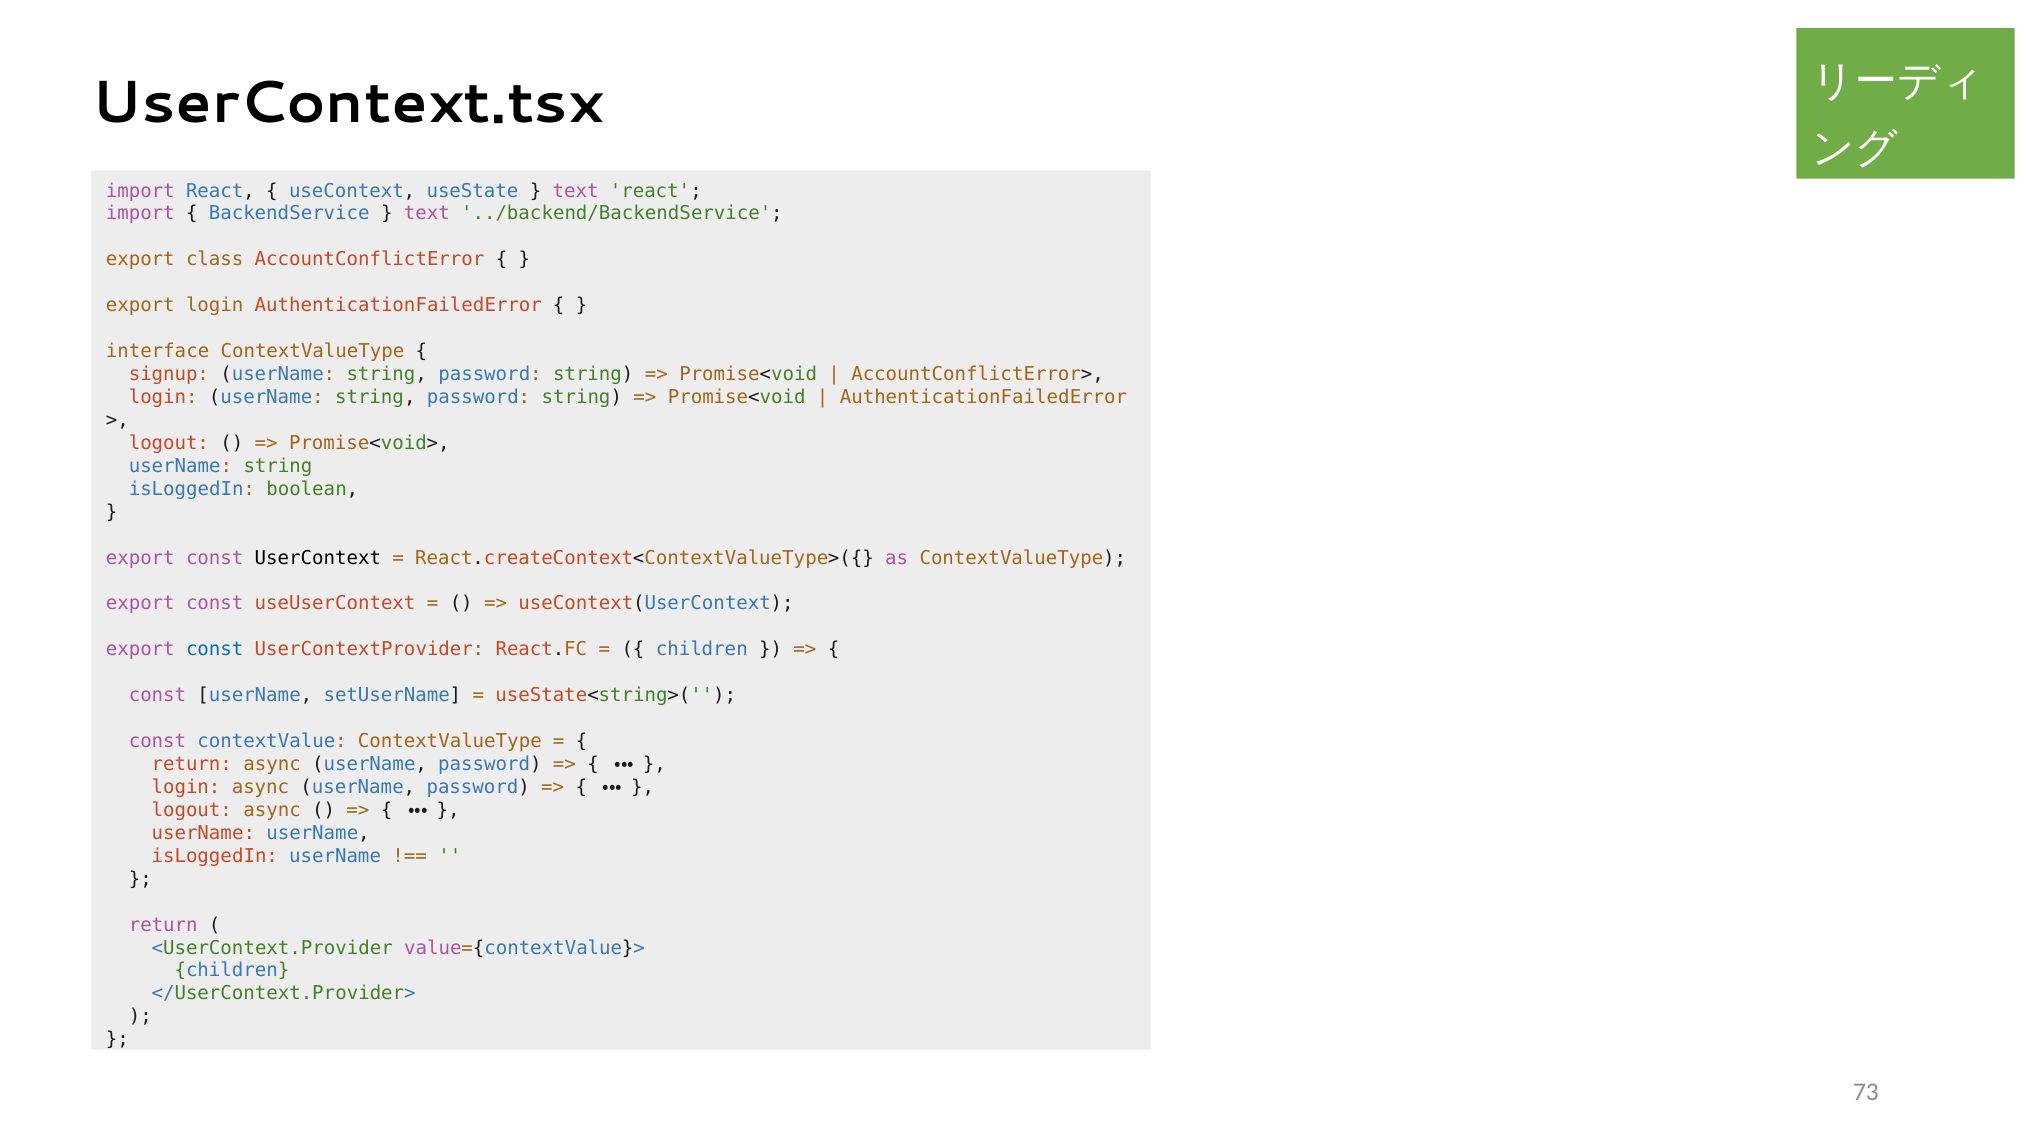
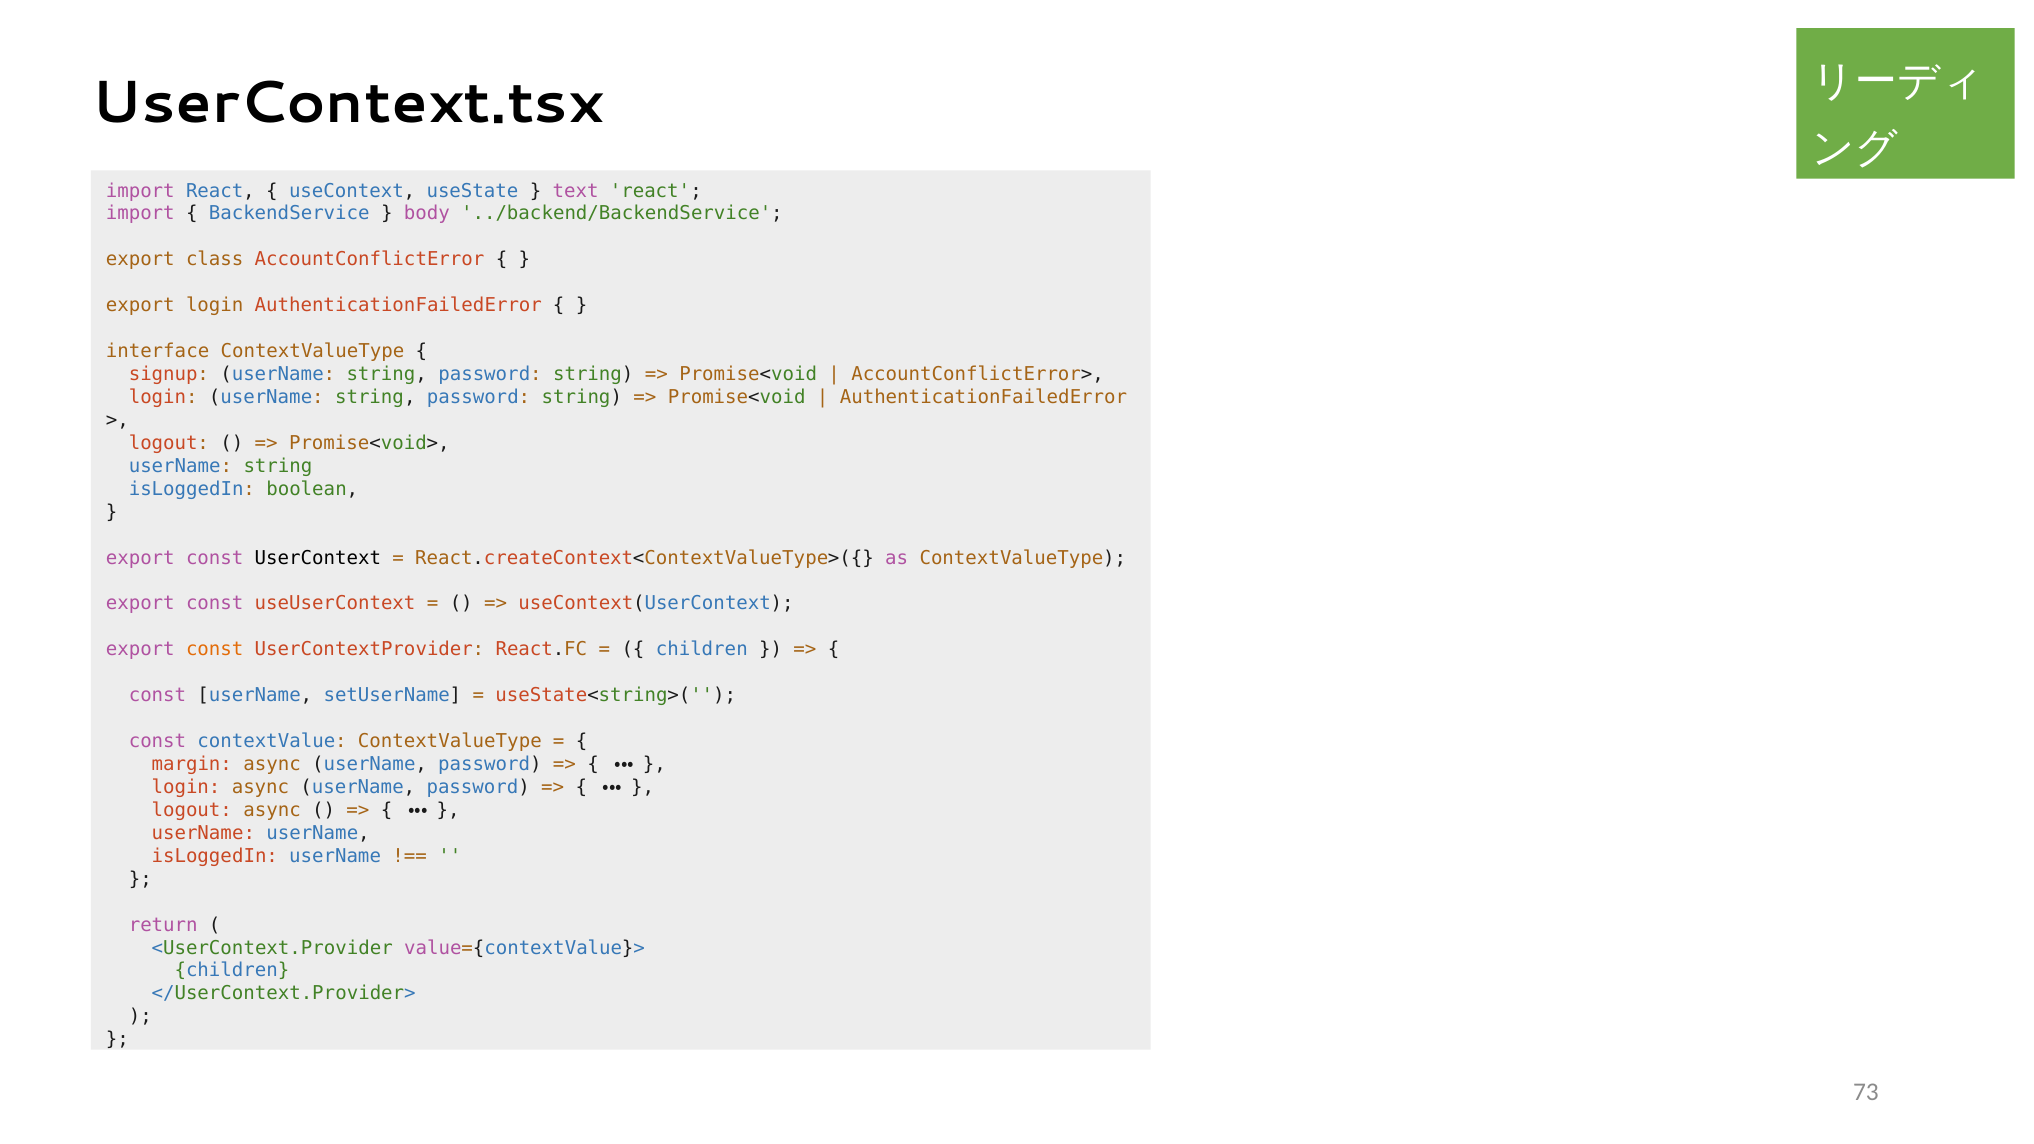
text: text -> body (427, 214)
const colour: blue -> orange (215, 650)
return: return -> margin (192, 764)
